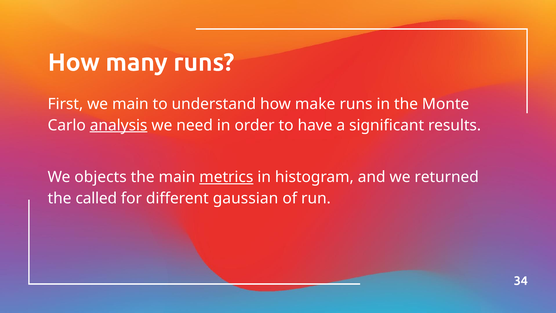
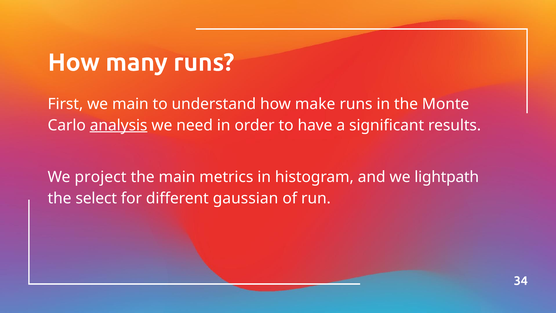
objects: objects -> project (100, 177)
metrics underline: present -> none (226, 177)
returned: returned -> lightpath (447, 177)
called: called -> select (96, 198)
